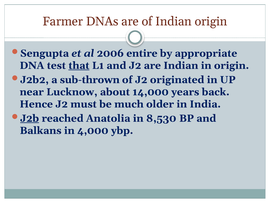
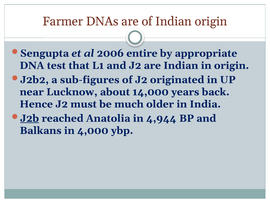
that underline: present -> none (79, 65)
sub-thrown: sub-thrown -> sub-figures (90, 80)
8,530: 8,530 -> 4,944 (161, 118)
